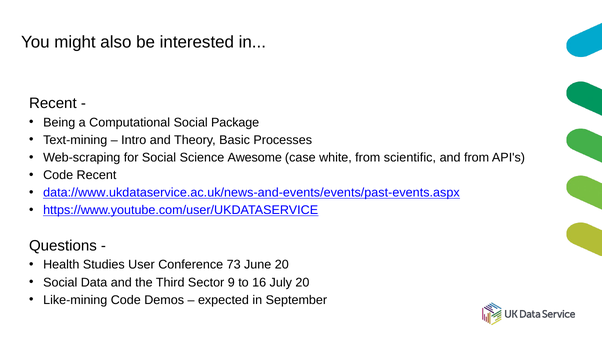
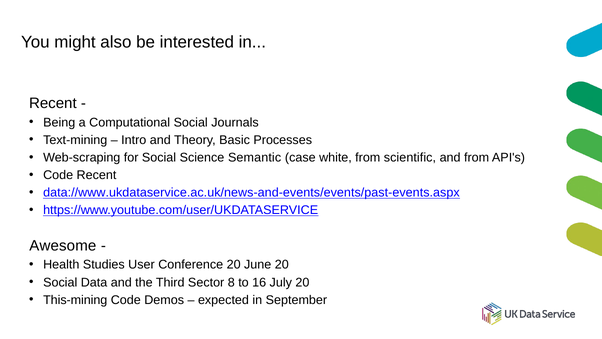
Package: Package -> Journals (235, 122)
Awesome: Awesome -> Semantic (255, 157)
Questions: Questions -> Awesome (63, 246)
Conference 73: 73 -> 20 (234, 265)
9: 9 -> 8 (231, 282)
Like-mining: Like-mining -> This-mining (75, 300)
